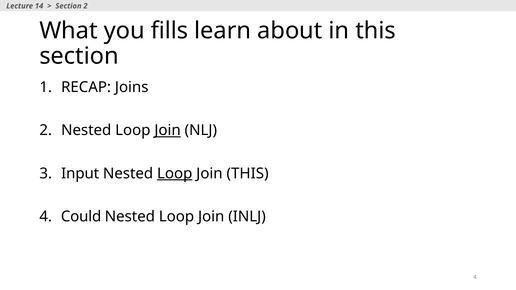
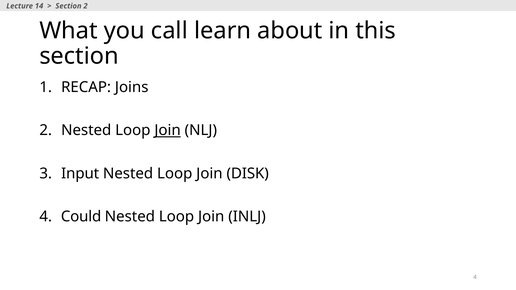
fills: fills -> call (169, 31)
Loop underline: present -> none (175, 174)
Join THIS: THIS -> DISK (248, 174)
